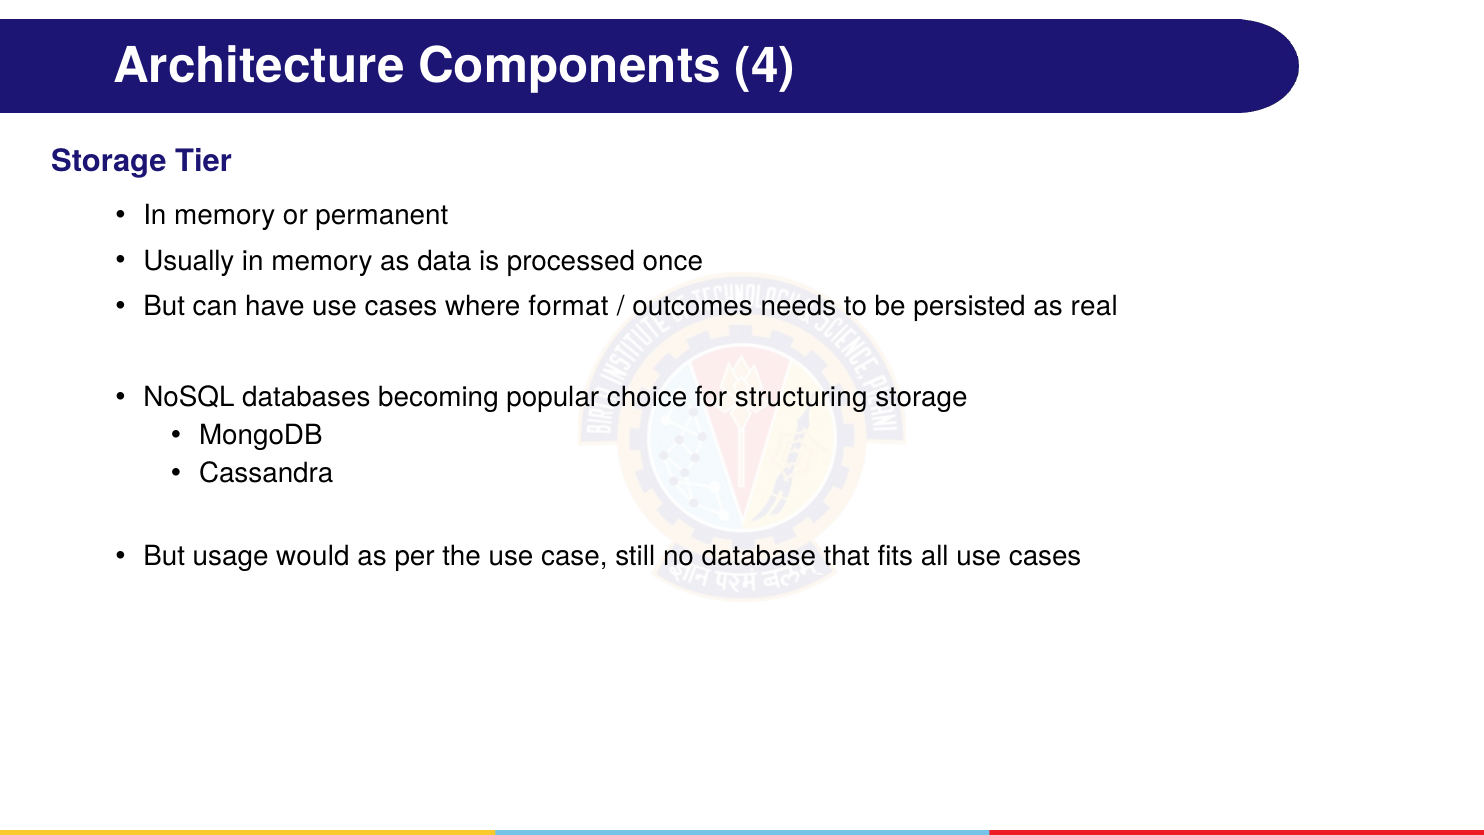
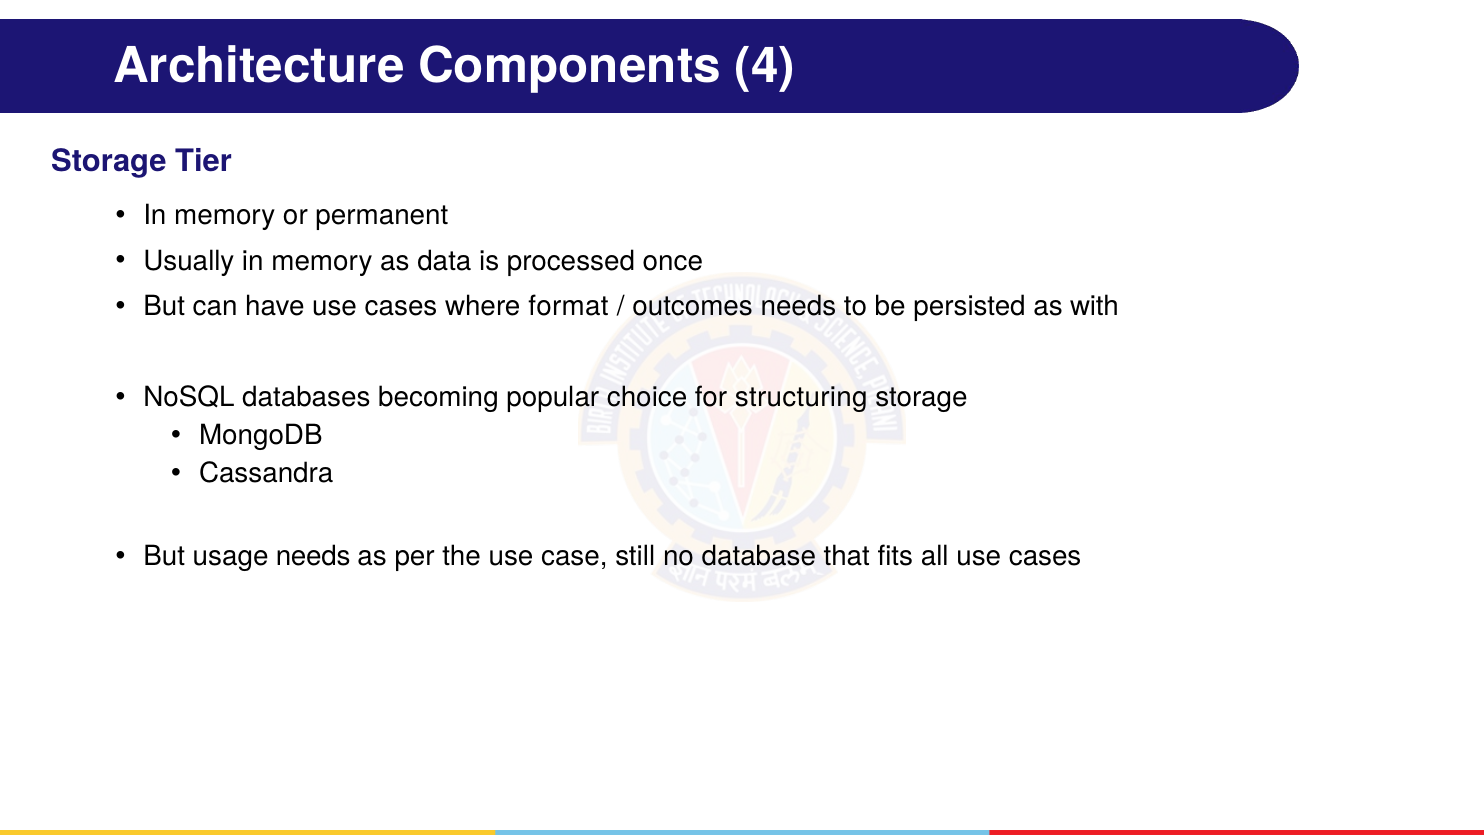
real: real -> with (1094, 306)
usage would: would -> needs (313, 556)
